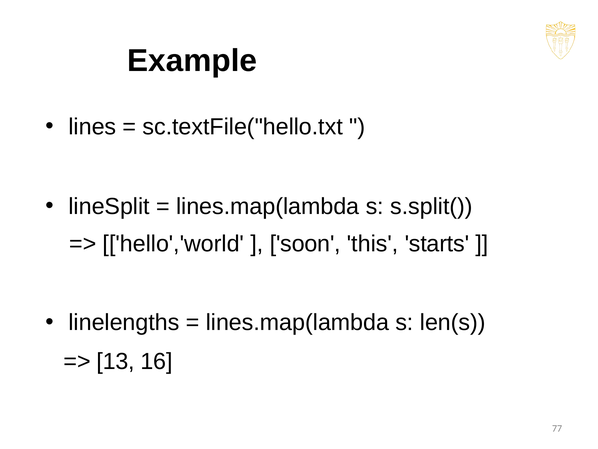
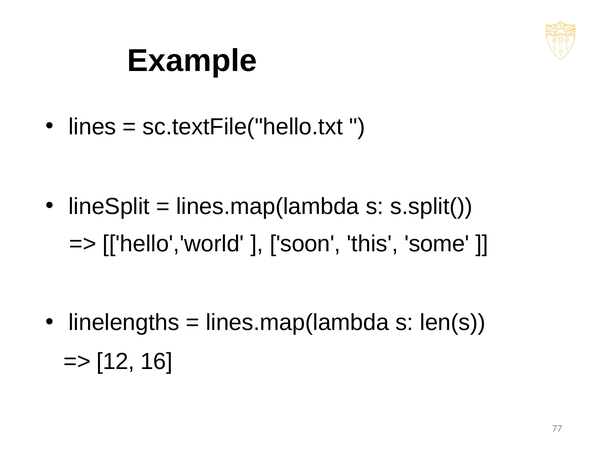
starts: starts -> some (437, 244)
13: 13 -> 12 (116, 361)
